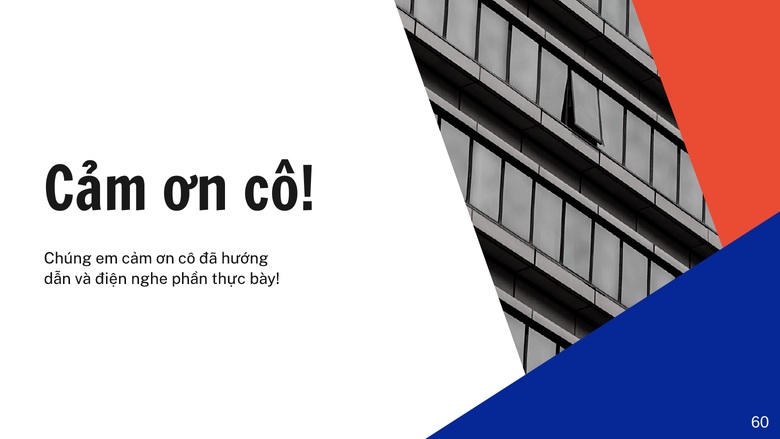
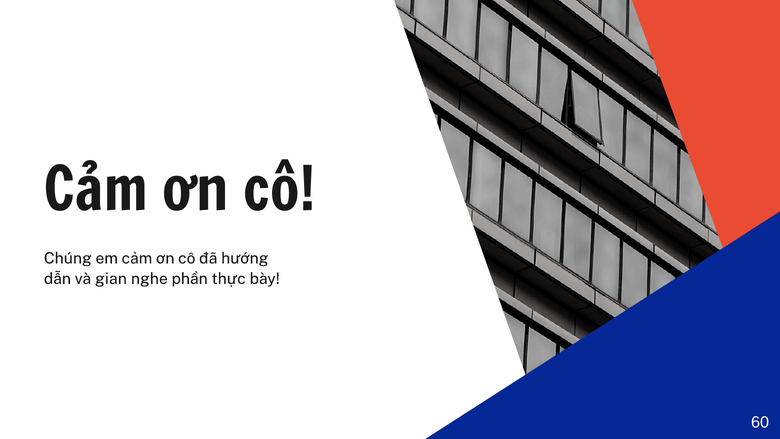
điện: điện -> gian (111, 279)
